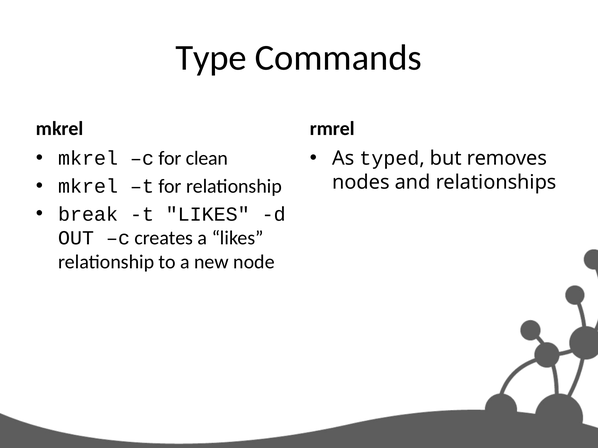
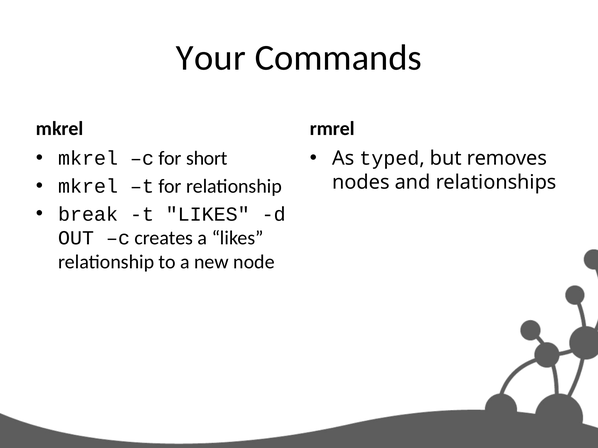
Type: Type -> Your (211, 58)
clean: clean -> short (207, 159)
